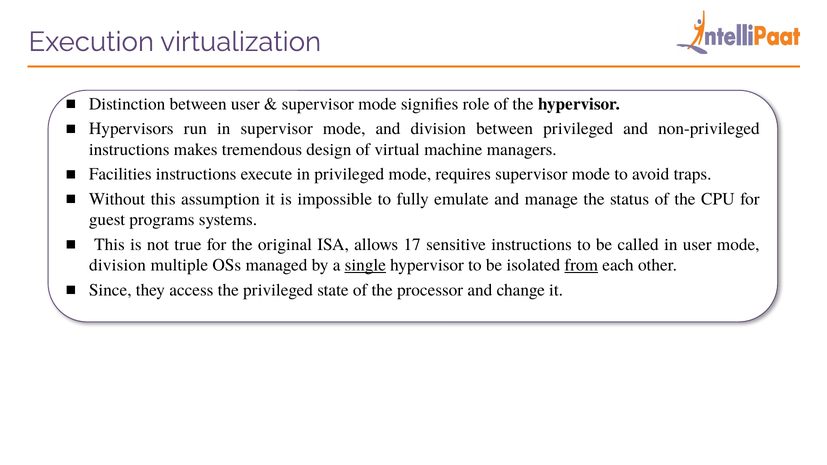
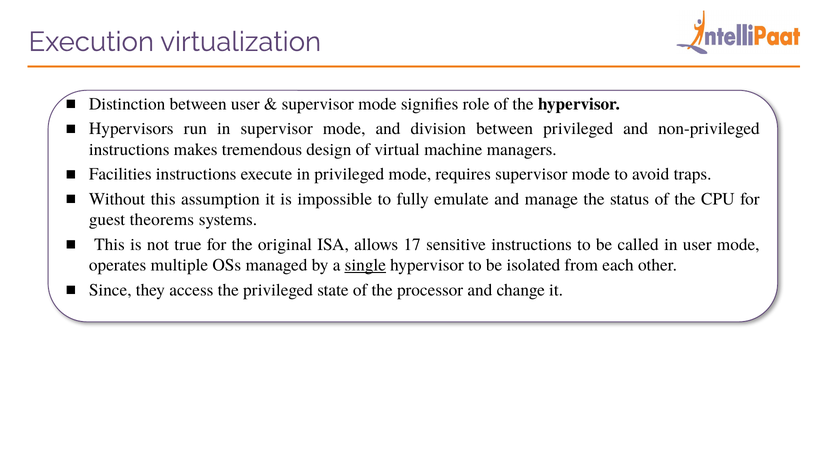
programs: programs -> theorems (162, 220)
division: division -> operates (118, 265)
from underline: present -> none (581, 265)
